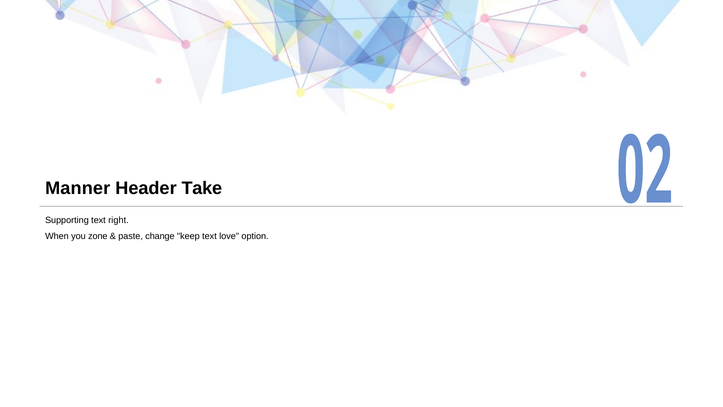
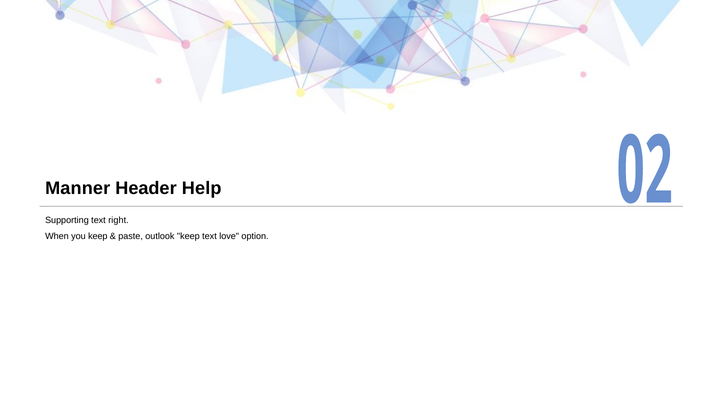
Take: Take -> Help (202, 188)
you zone: zone -> keep (98, 236)
change: change -> outlook (160, 236)
